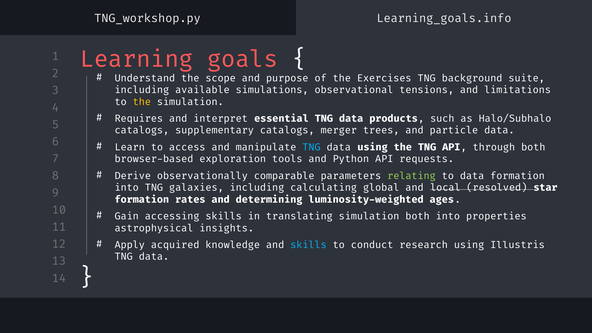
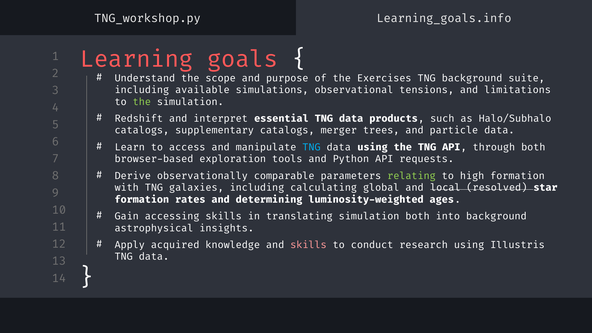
the colour: yellow -> light green (142, 102)
Requires: Requires -> Redshift (139, 119)
to data: data -> high (472, 176)
into: into -> with (127, 188)
into properties: properties -> background (496, 216)
skills colour: light blue -> pink (308, 245)
